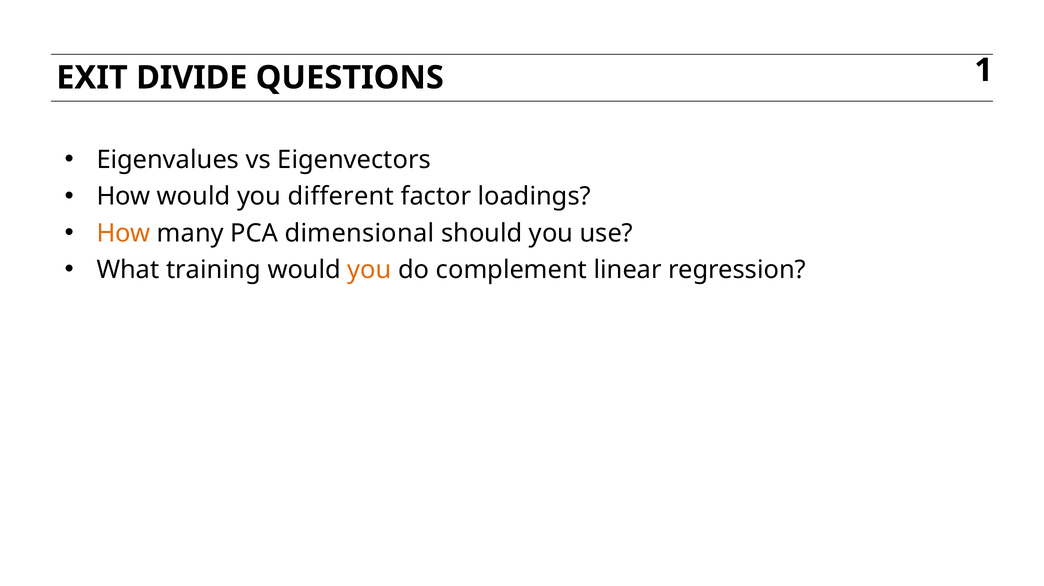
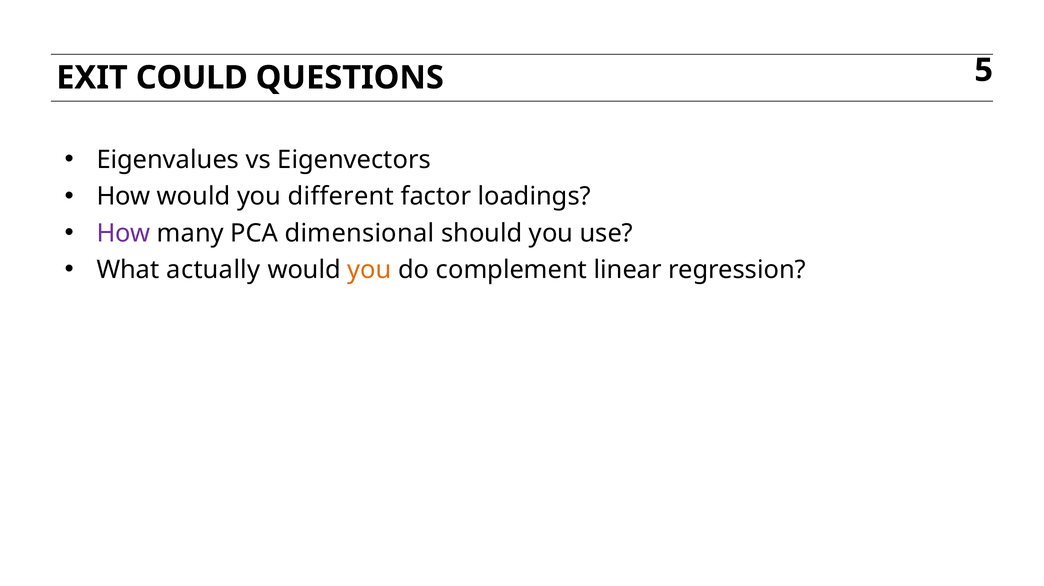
DIVIDE: DIVIDE -> COULD (192, 78)
1: 1 -> 5 (984, 70)
How colour: orange -> purple (124, 233)
training: training -> actually (213, 270)
